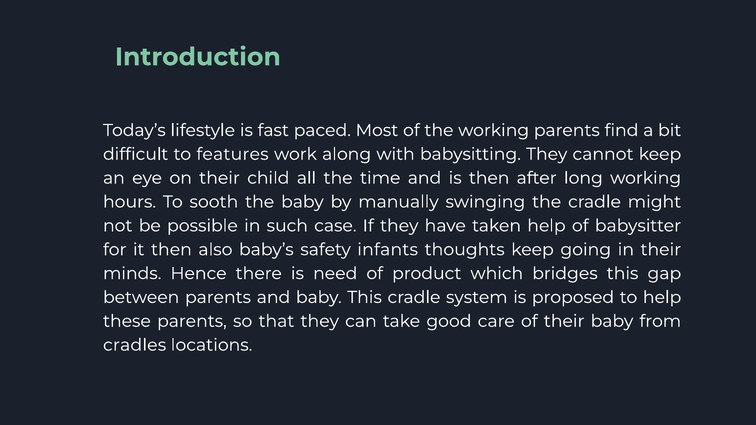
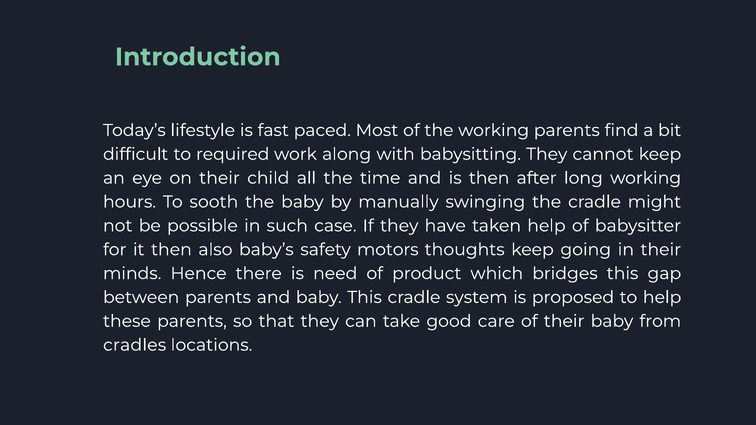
features: features -> required (233, 154)
infants: infants -> motors (388, 250)
